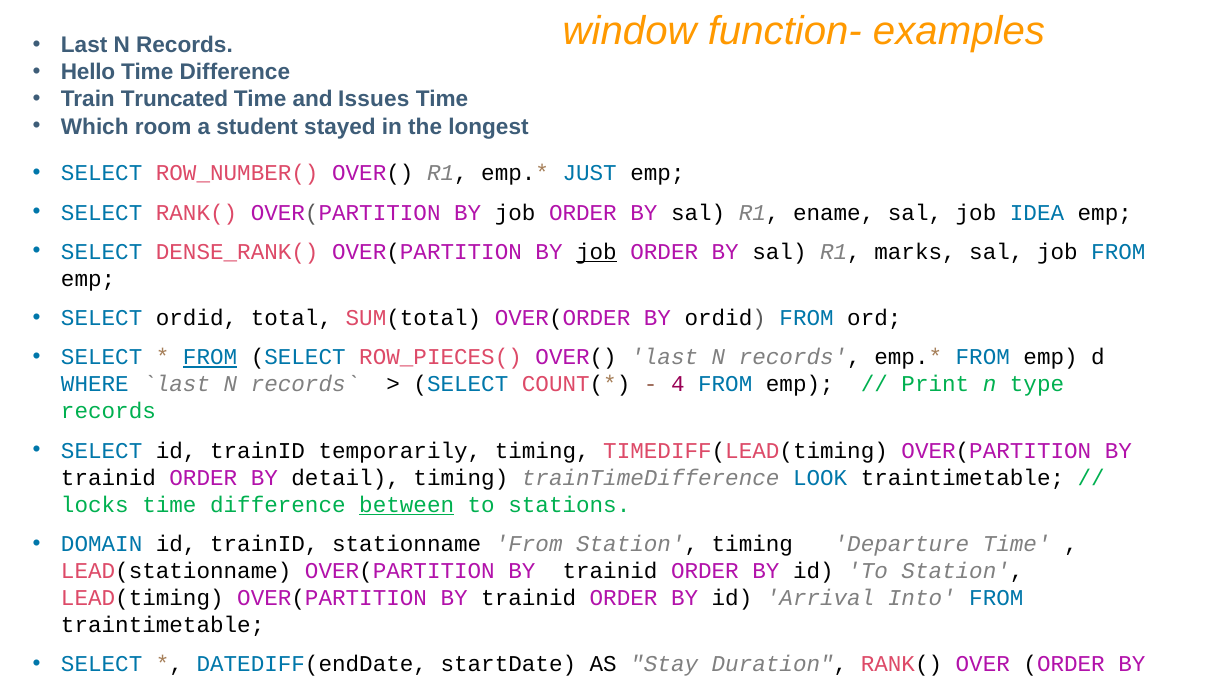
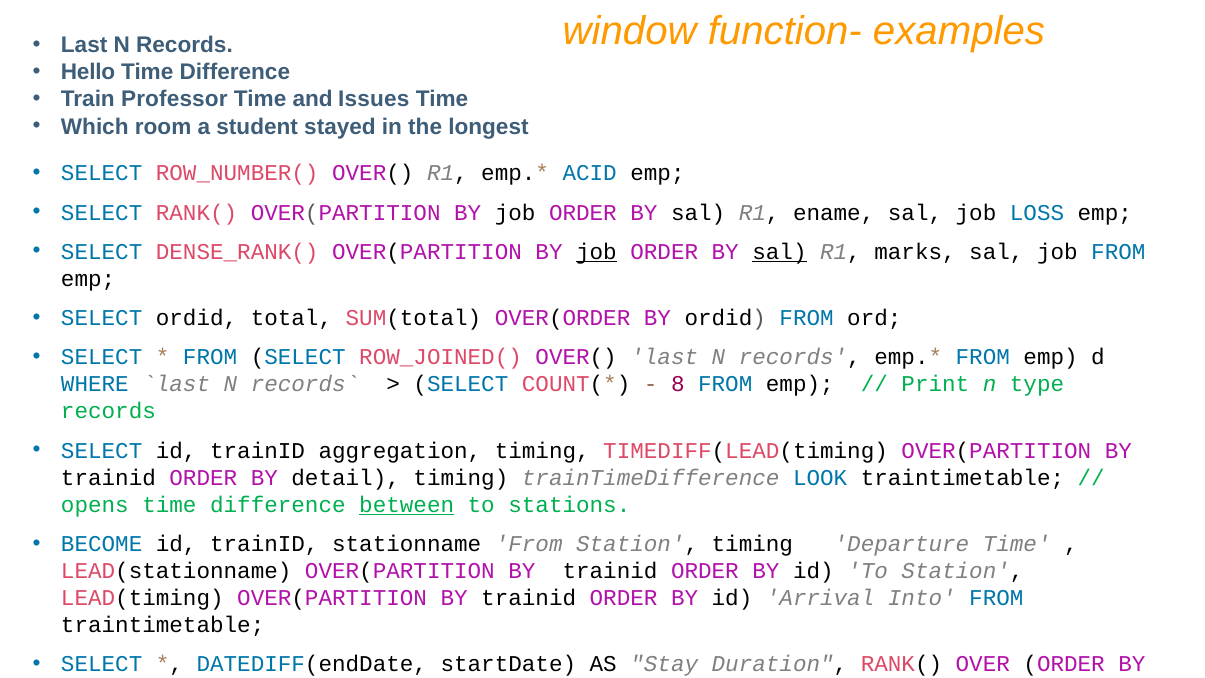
Truncated: Truncated -> Professor (174, 99)
JUST: JUST -> ACID (590, 173)
IDEA: IDEA -> LOSS (1037, 213)
sal underline: none -> present (779, 252)
FROM underline: present -> none (210, 357)
ROW_PIECES(: ROW_PIECES( -> ROW_JOINED( (441, 357)
4: 4 -> 8 (678, 384)
temporarily: temporarily -> aggregation (400, 450)
locks: locks -> opens (95, 505)
DOMAIN: DOMAIN -> BECOME (102, 544)
